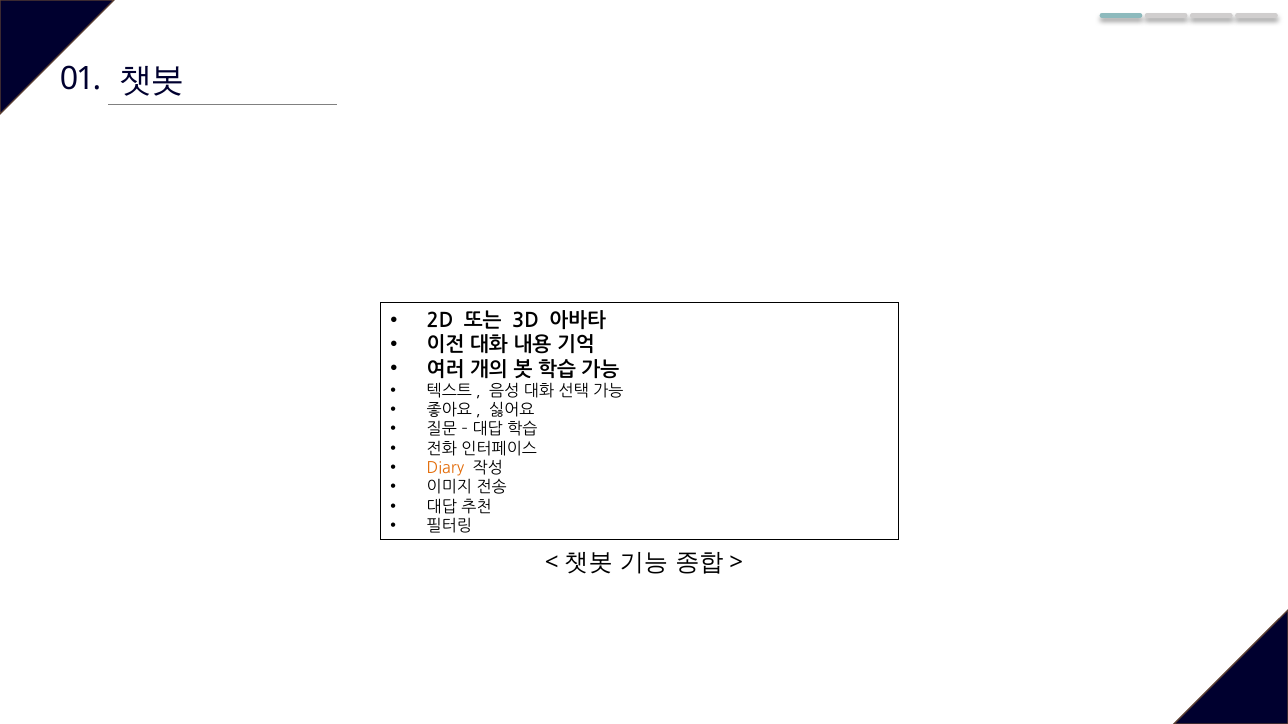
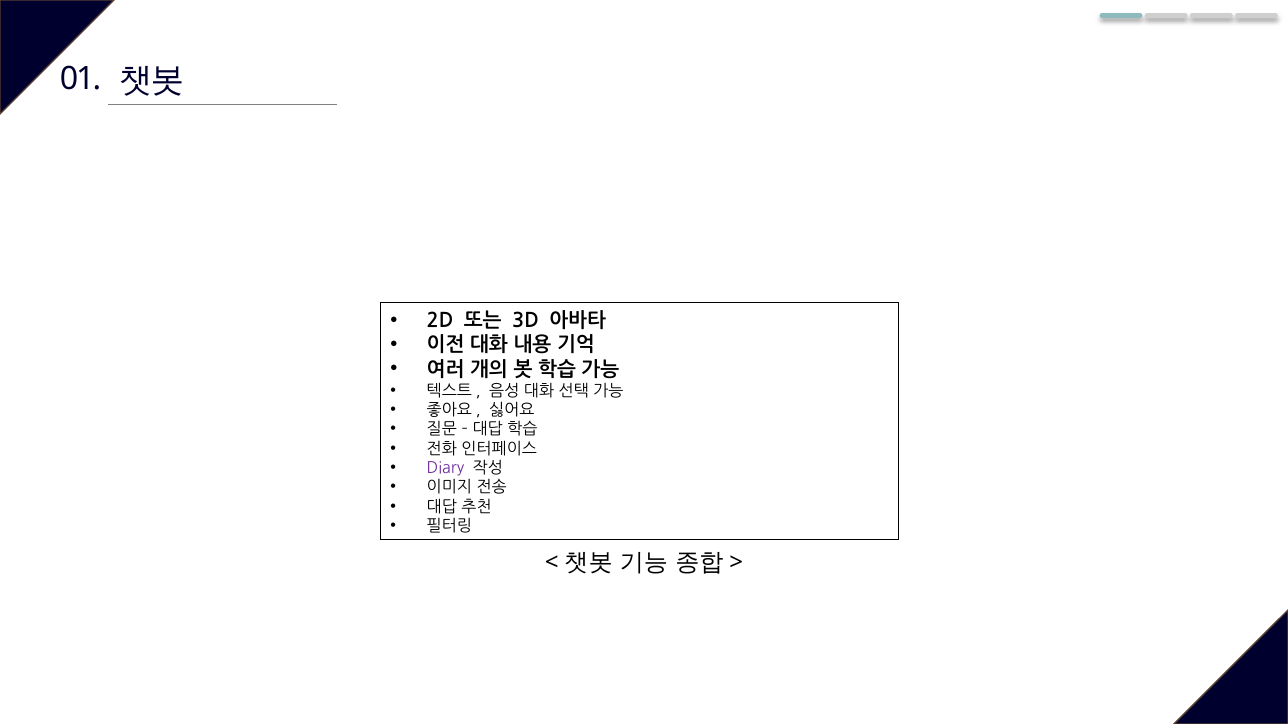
Diary colour: orange -> purple (445, 468)
